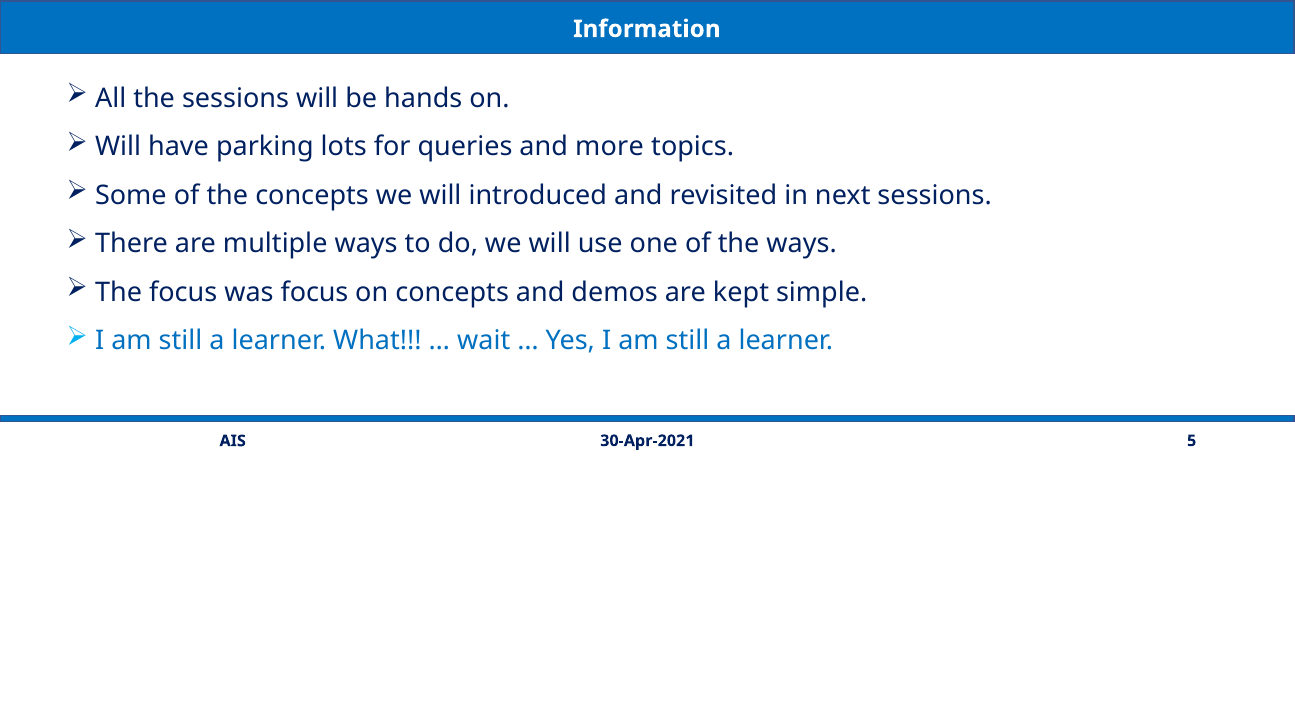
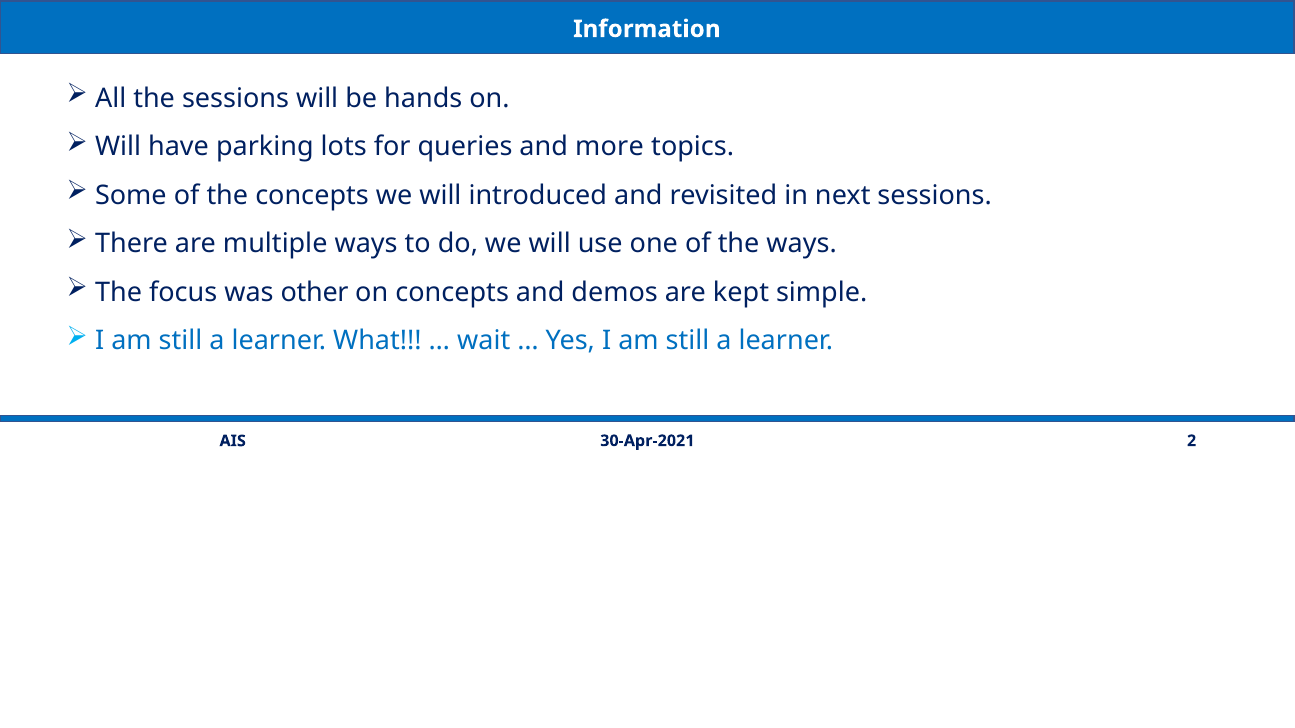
was focus: focus -> other (315, 293)
5: 5 -> 2 (1192, 441)
